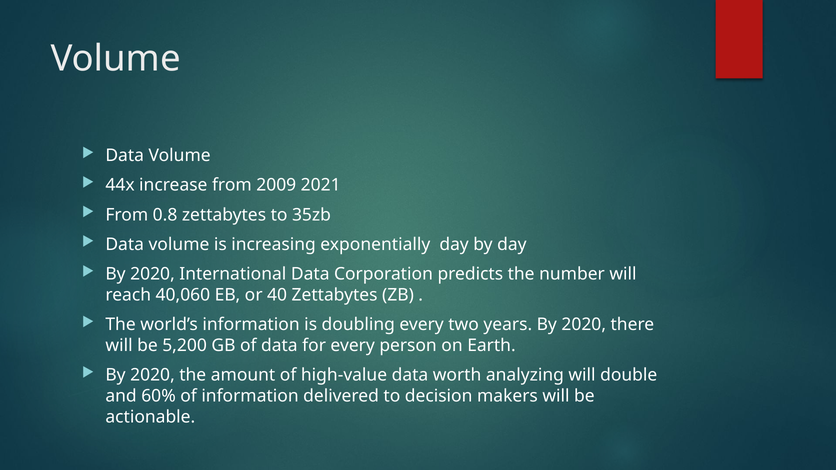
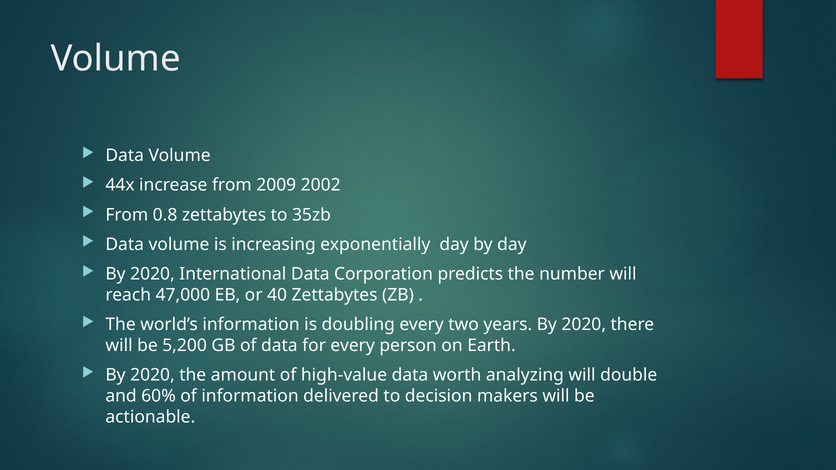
2021: 2021 -> 2002 (321, 185)
40,060: 40,060 -> 47,000 (183, 295)
